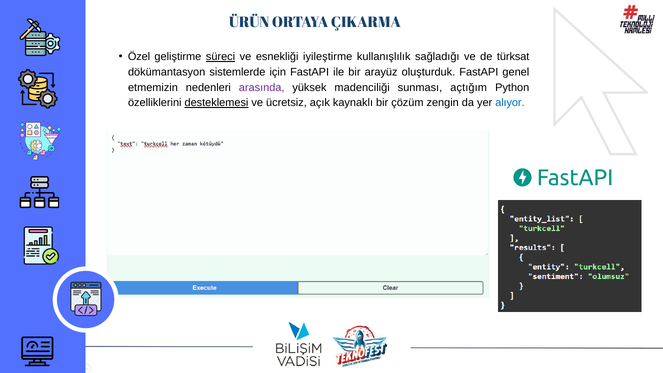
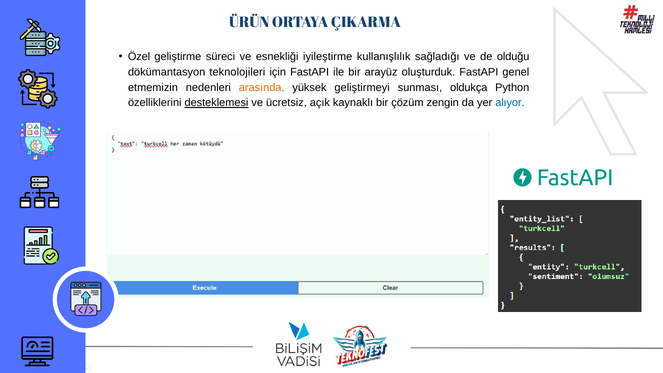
süreci underline: present -> none (221, 57)
türksat: türksat -> olduğu (513, 57)
sistemlerde: sistemlerde -> teknolojileri (237, 72)
arasında colour: purple -> orange (262, 87)
madenciliği: madenciliği -> geliştirmeyi (362, 87)
açtığım: açtığım -> oldukça (469, 87)
